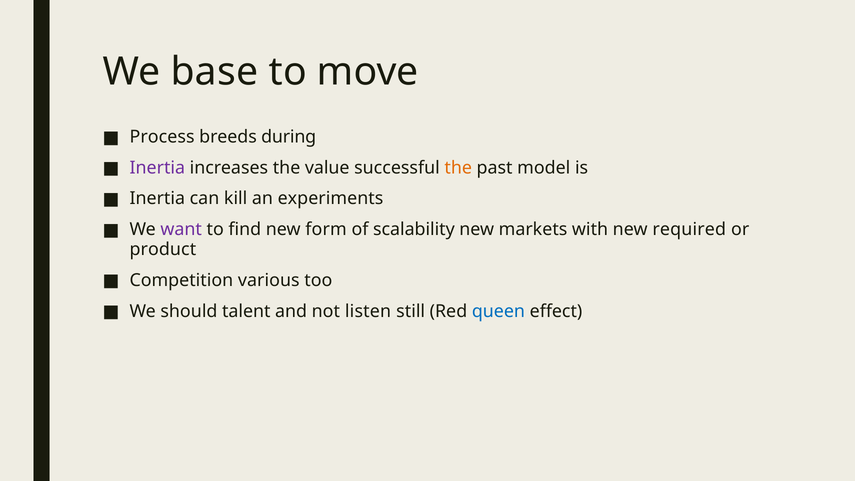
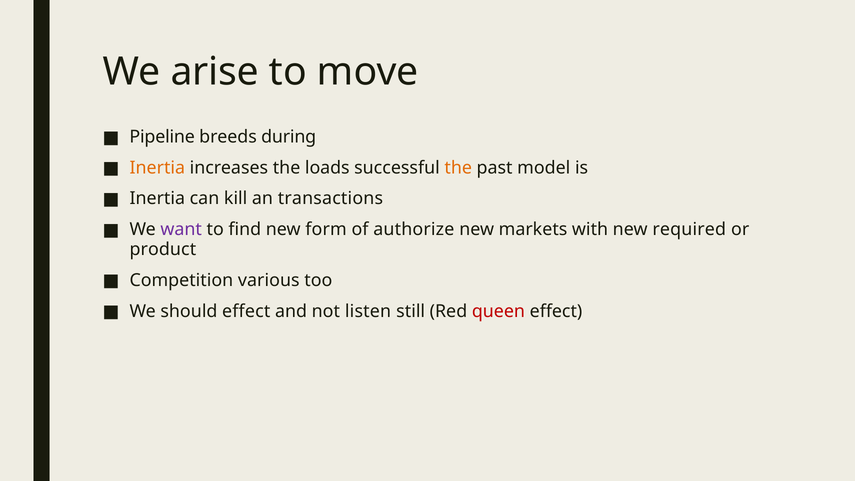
base: base -> arise (215, 72)
Process: Process -> Pipeline (162, 137)
Inertia colour: purple -> orange (157, 168)
value: value -> loads (327, 168)
experiments: experiments -> transactions (330, 199)
scalability: scalability -> authorize (414, 229)
should talent: talent -> effect (246, 311)
queen colour: blue -> red (498, 311)
